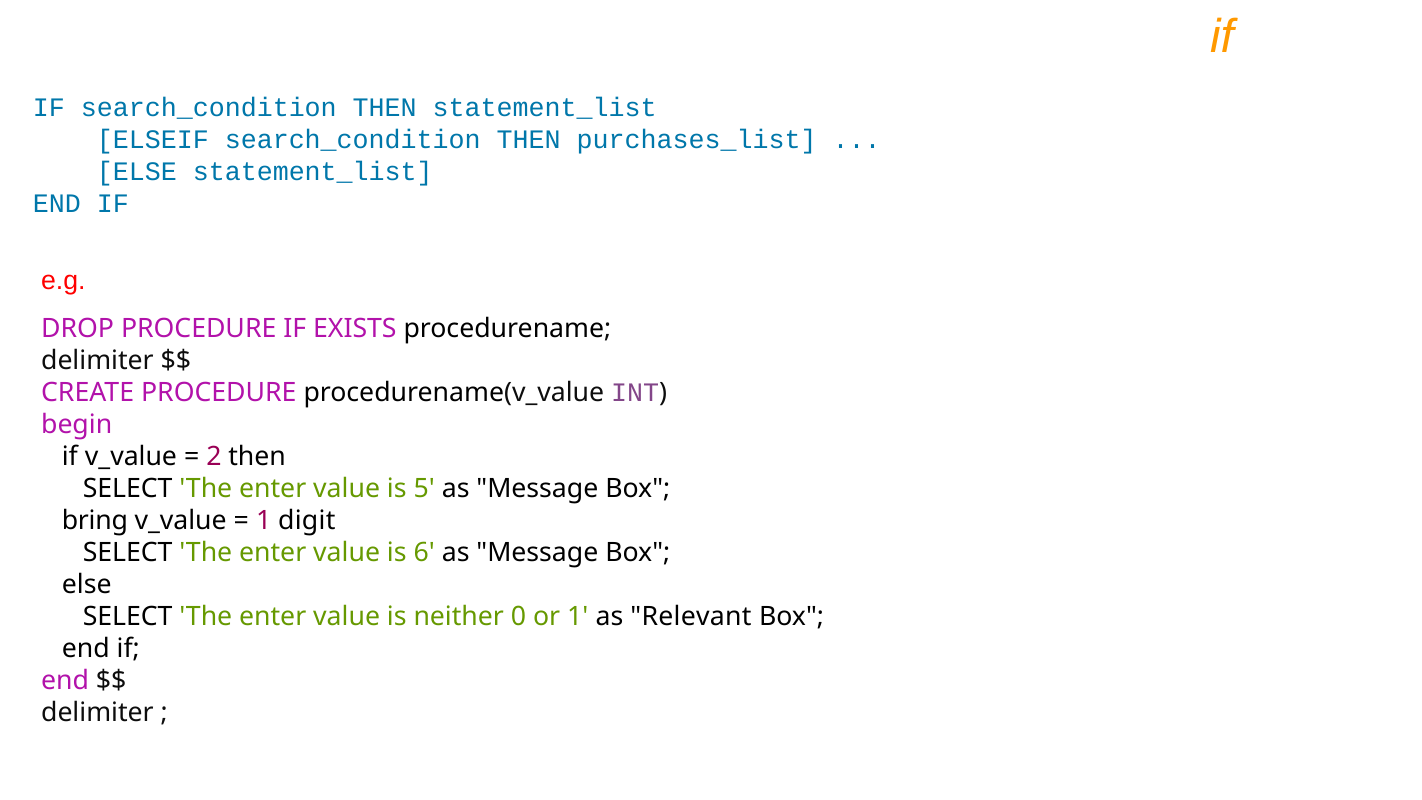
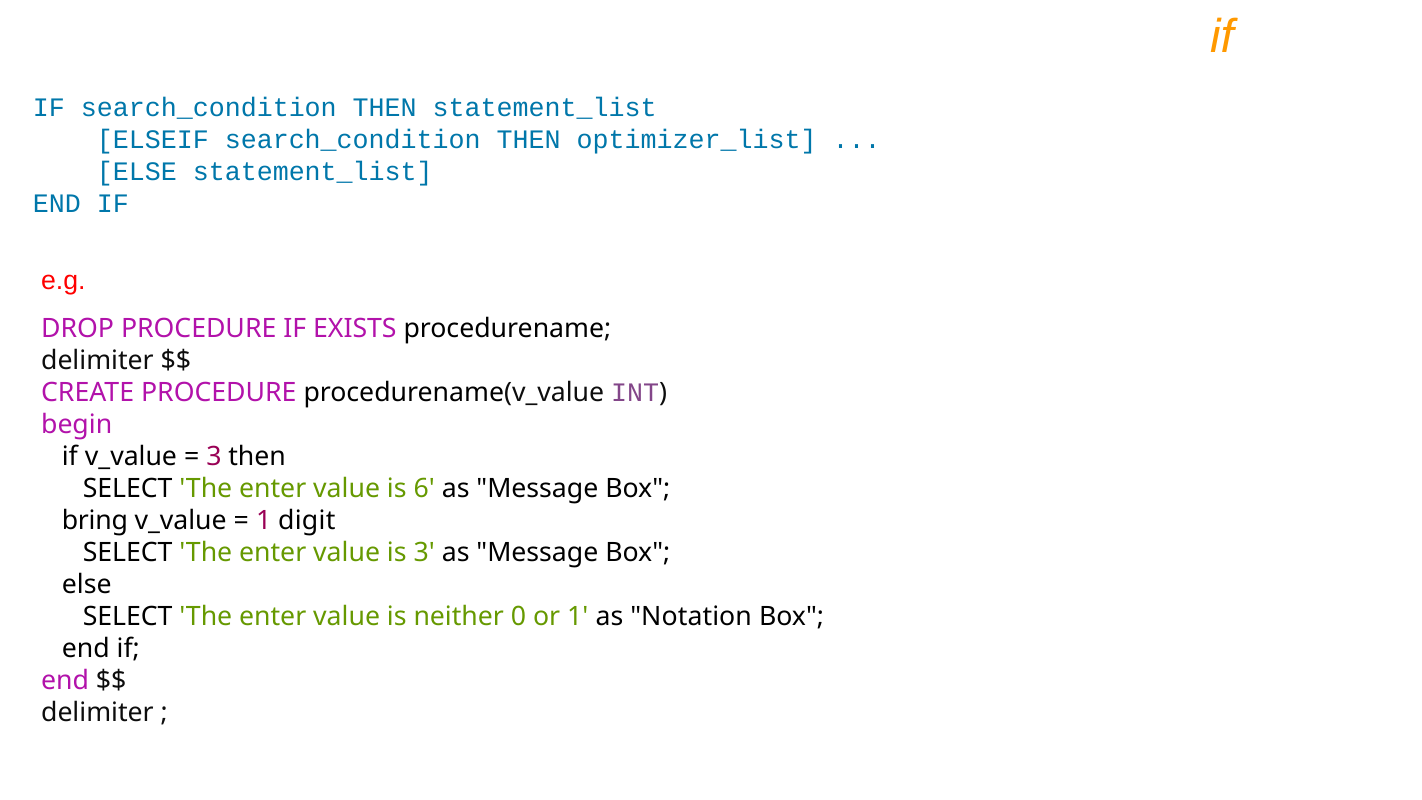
purchases_list: purchases_list -> optimizer_list (697, 140)
2: 2 -> 3 (214, 457)
5: 5 -> 6 (424, 489)
is 6: 6 -> 3 (424, 553)
Relevant: Relevant -> Notation (691, 617)
